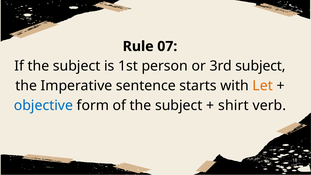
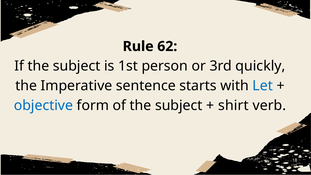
07: 07 -> 62 (167, 46)
3rd subject: subject -> quickly (260, 66)
Let colour: orange -> blue (263, 86)
